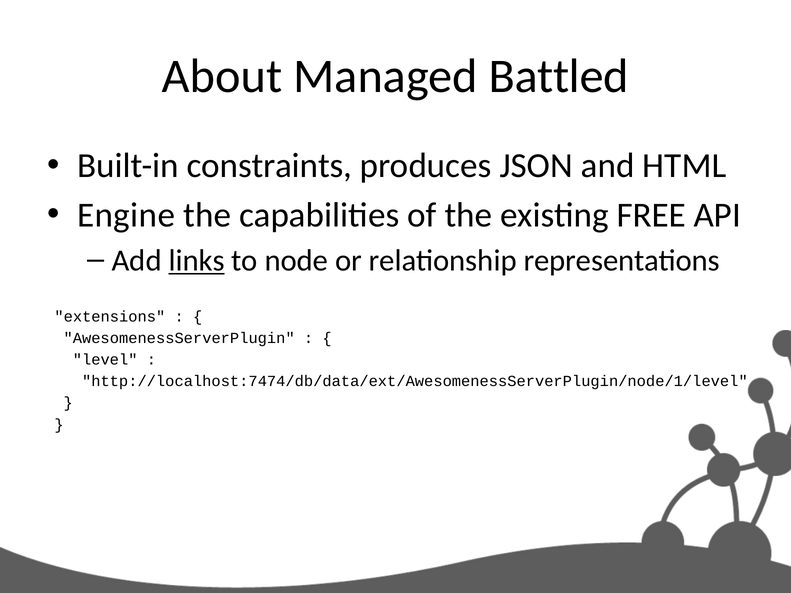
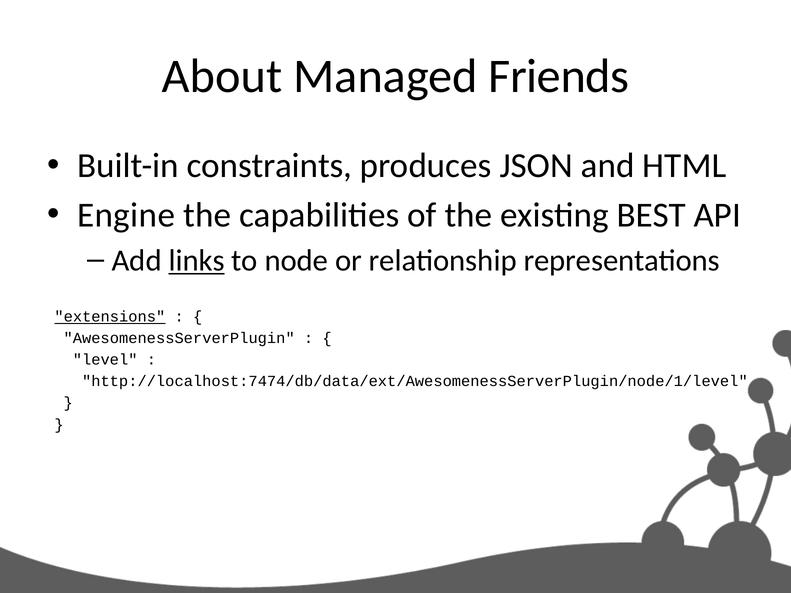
Battled: Battled -> Friends (559, 77)
FREE: FREE -> BEST (651, 215)
extensions underline: none -> present (110, 317)
